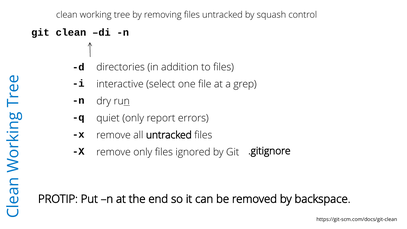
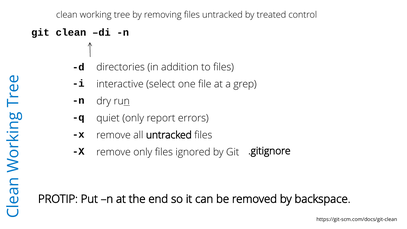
squash: squash -> treated (271, 15)
